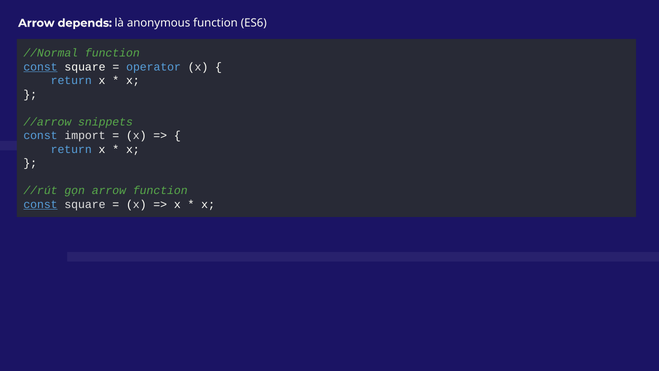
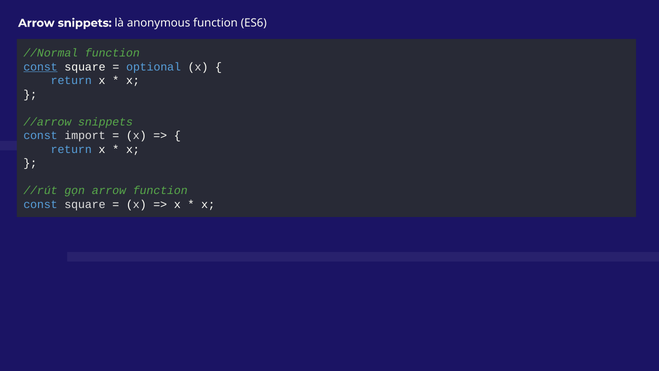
Arrow depends: depends -> snippets (85, 23)
operator: operator -> optional (154, 67)
const underline: present -> none (40, 204)
